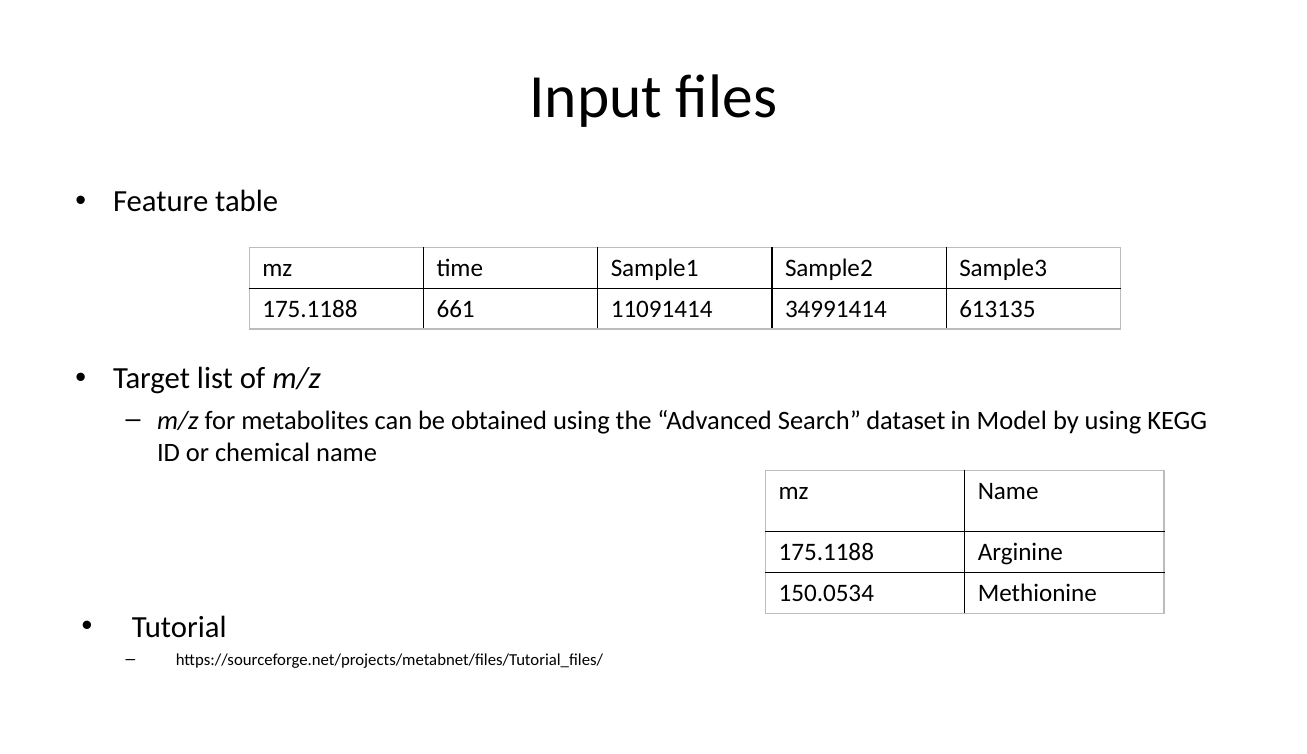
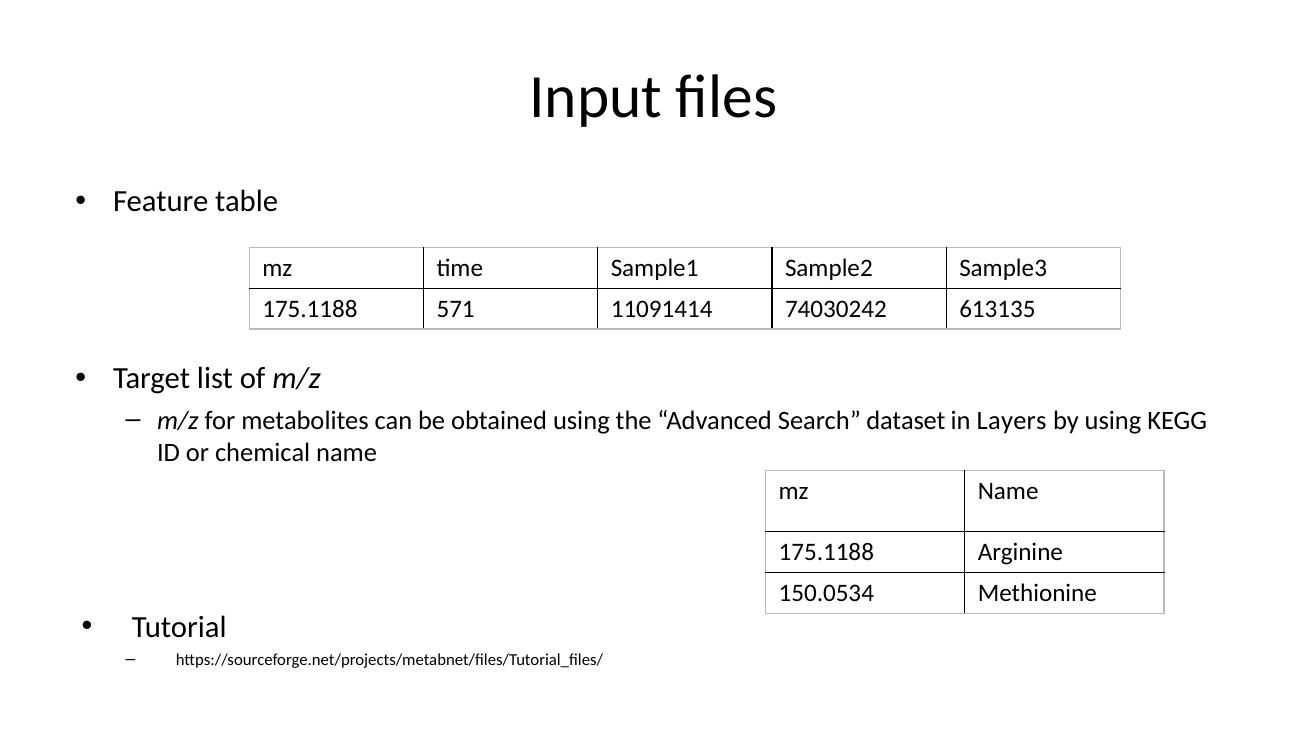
661: 661 -> 571 (456, 309)
34991414: 34991414 -> 74030242 (836, 309)
Model: Model -> Layers (1012, 420)
